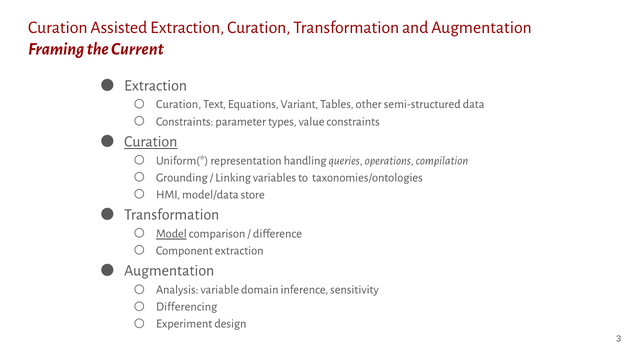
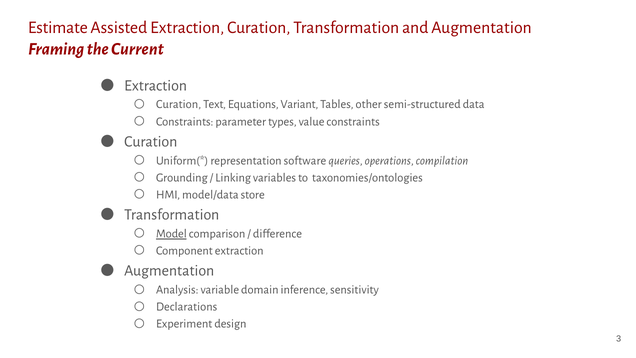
Curation: Curation -> Estimate (58, 28)
Curation underline: present -> none (151, 141)
handling: handling -> software (305, 160)
Differencing: Differencing -> Declarations (187, 307)
